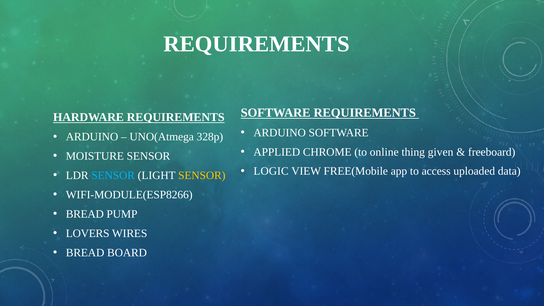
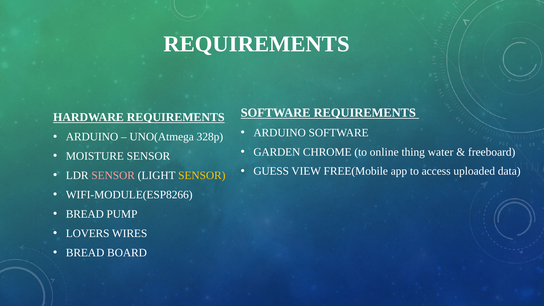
APPLIED: APPLIED -> GARDEN (277, 152)
given: given -> water (441, 152)
LOGIC: LOGIC -> GUESS (271, 171)
SENSOR colour: light blue -> pink (113, 176)
